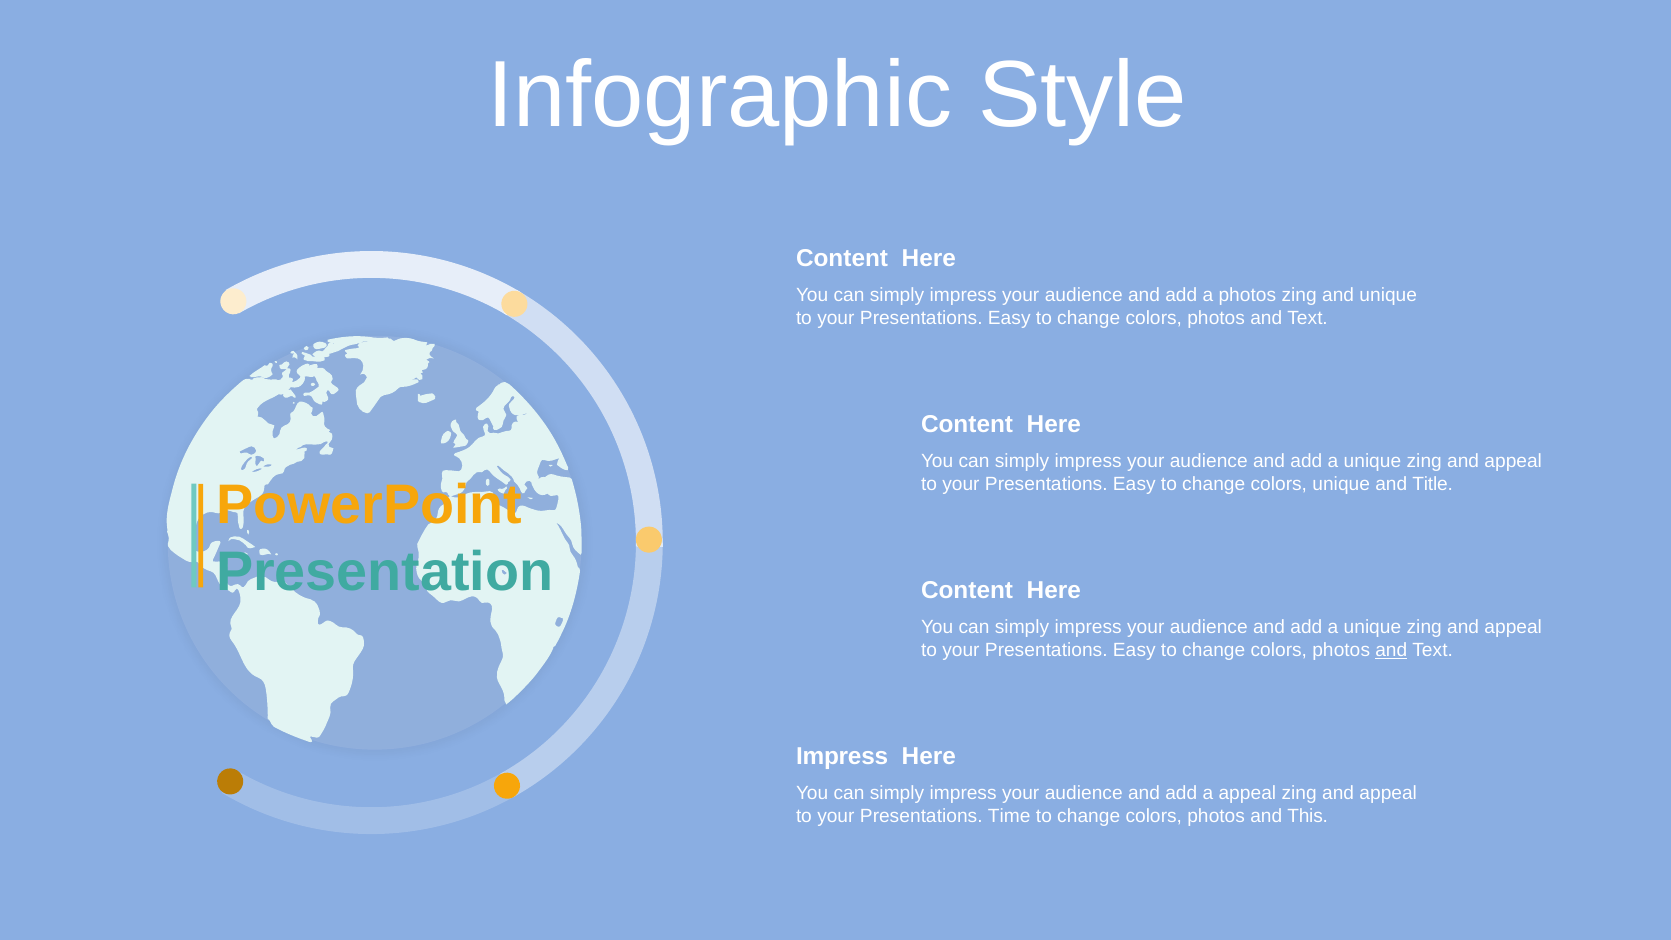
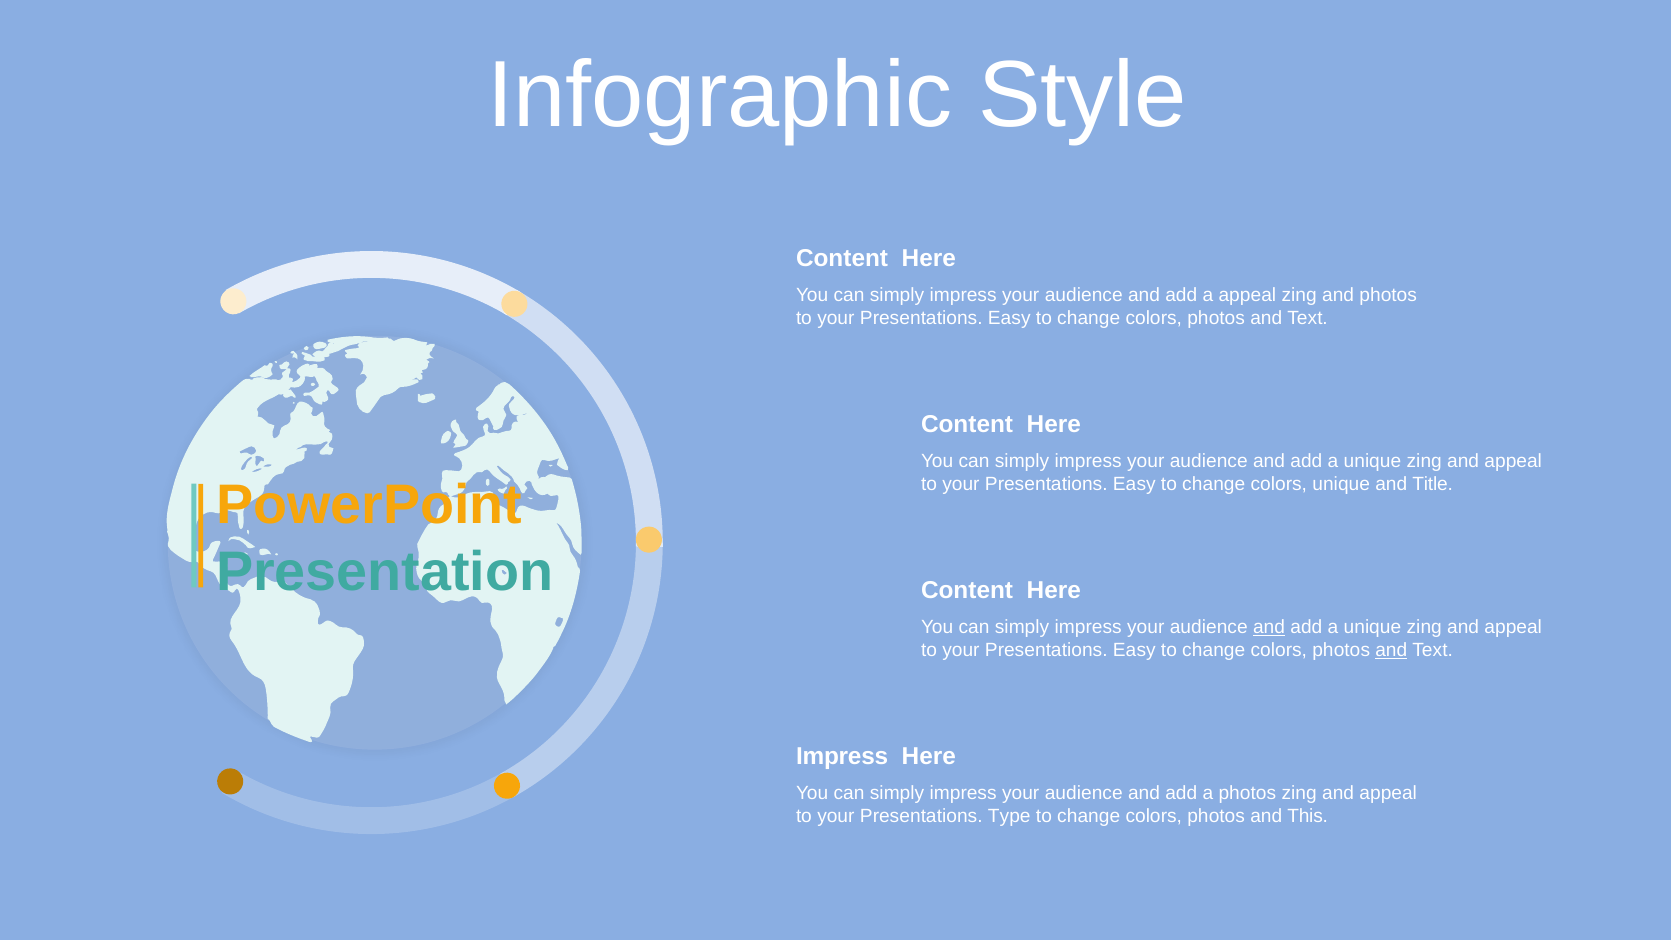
a photos: photos -> appeal (1247, 295)
and unique: unique -> photos (1388, 295)
and underline: none -> present (1269, 627)
a appeal: appeal -> photos (1247, 793)
Time: Time -> Type (1009, 816)
